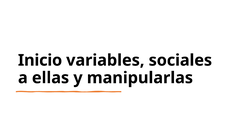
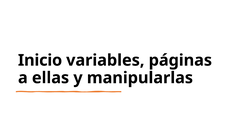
sociales: sociales -> páginas (180, 60)
